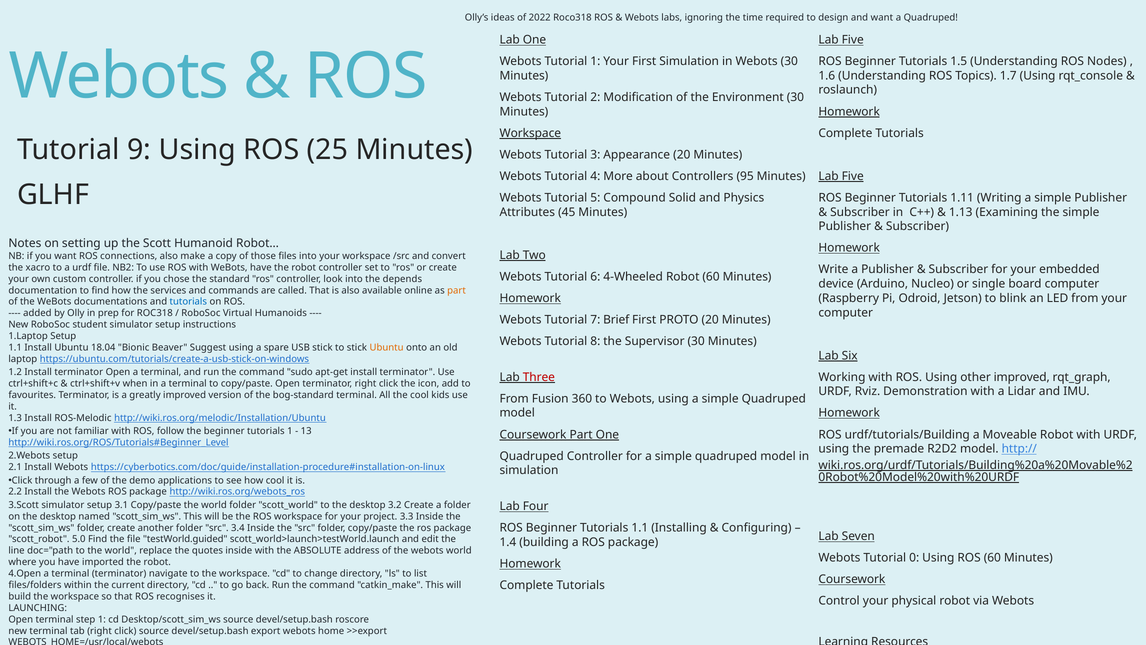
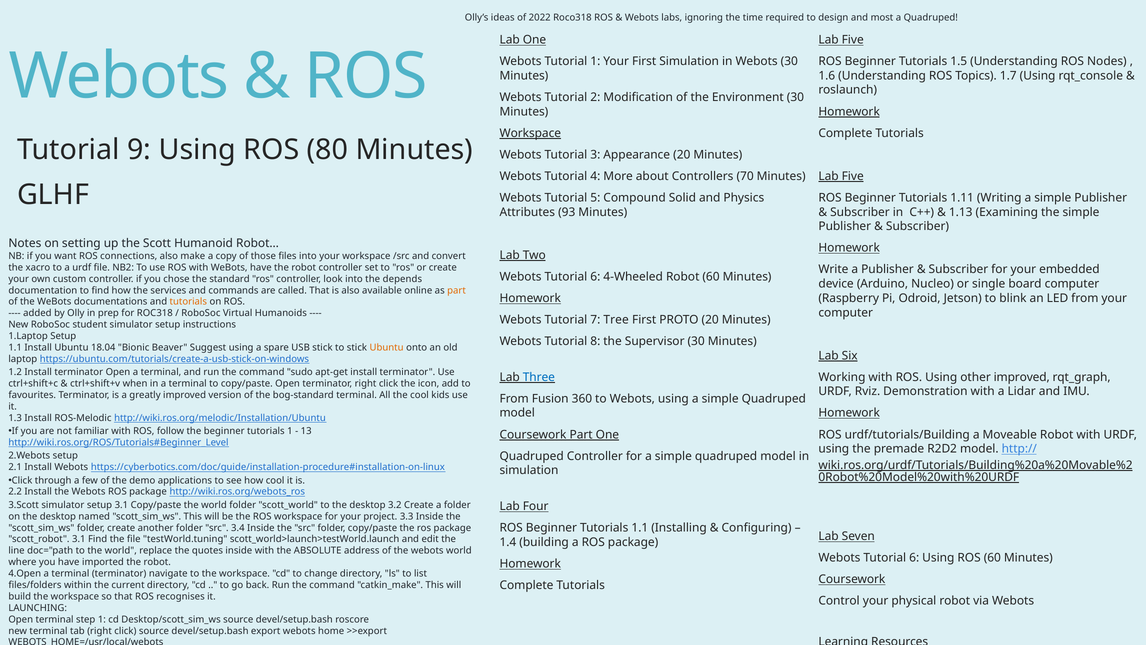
and want: want -> most (882, 18)
25: 25 -> 80 (327, 150)
95: 95 -> 70 (745, 176)
45: 45 -> 93 (567, 212)
tutorials colour: blue -> orange (188, 302)
Brief: Brief -> Tree (616, 320)
Three colour: red -> blue (539, 377)
scott_robot 5.0: 5.0 -> 3.1 (79, 539)
testWorld.guided: testWorld.guided -> testWorld.tuning (185, 539)
0: 0 -> 6 (914, 558)
